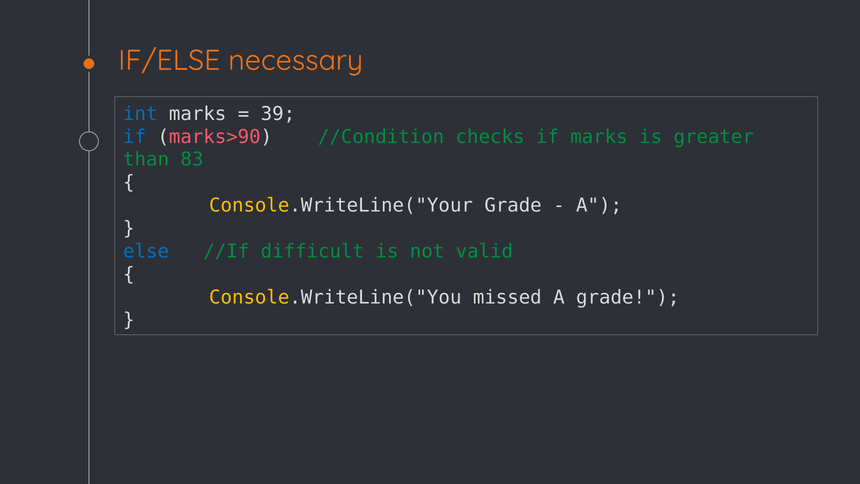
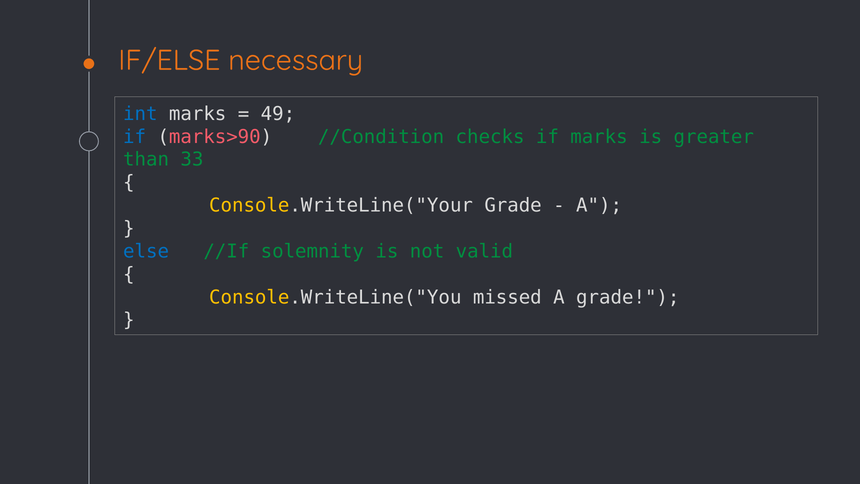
39: 39 -> 49 (278, 114)
83: 83 -> 33 (192, 160)
difficult: difficult -> solemnity (312, 251)
